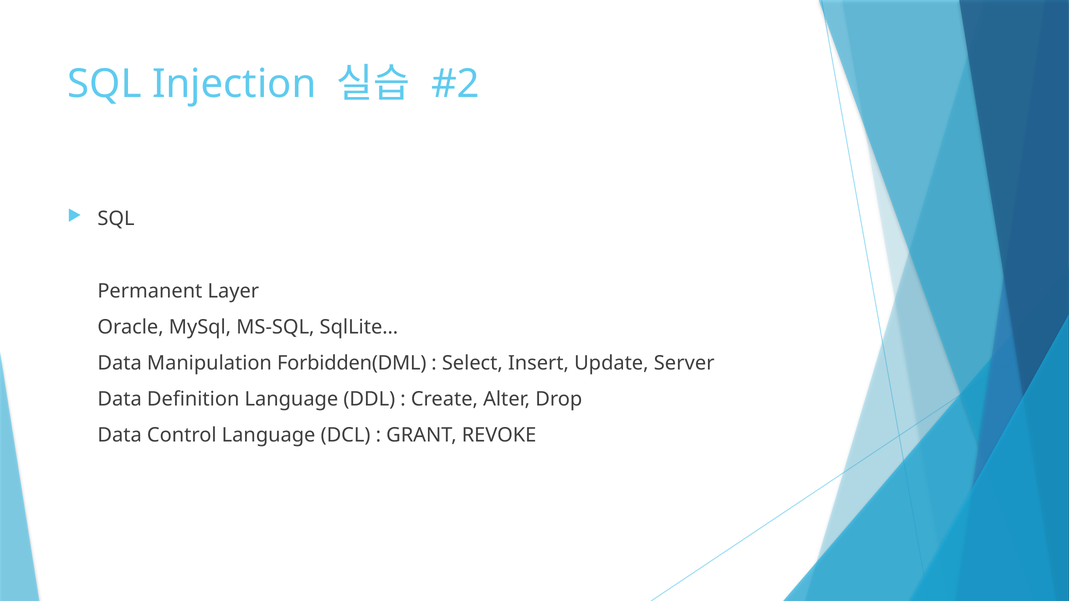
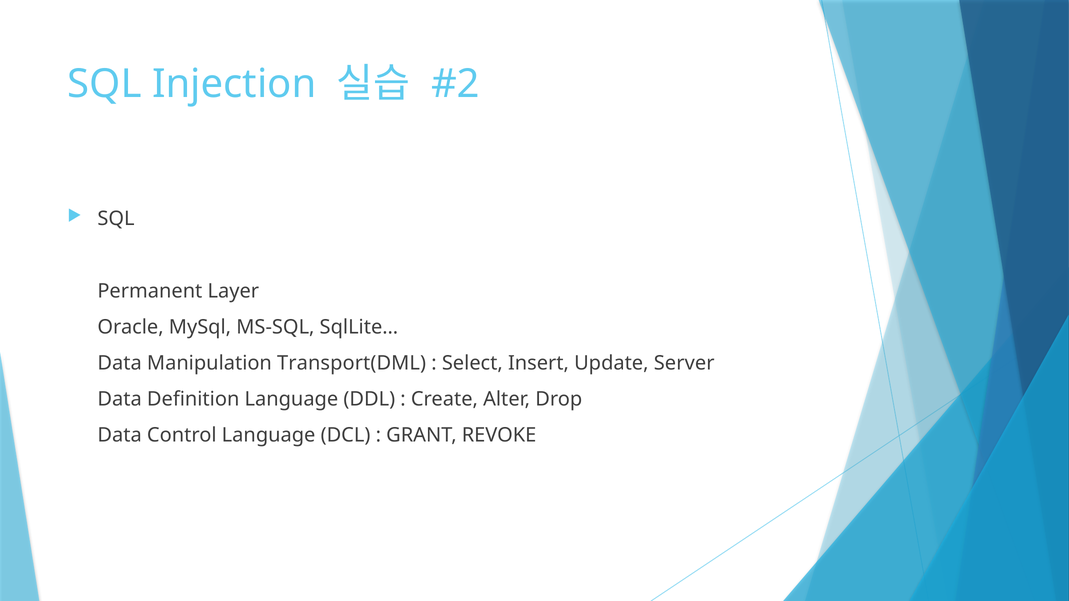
Forbidden(DML: Forbidden(DML -> Transport(DML (352, 363)
